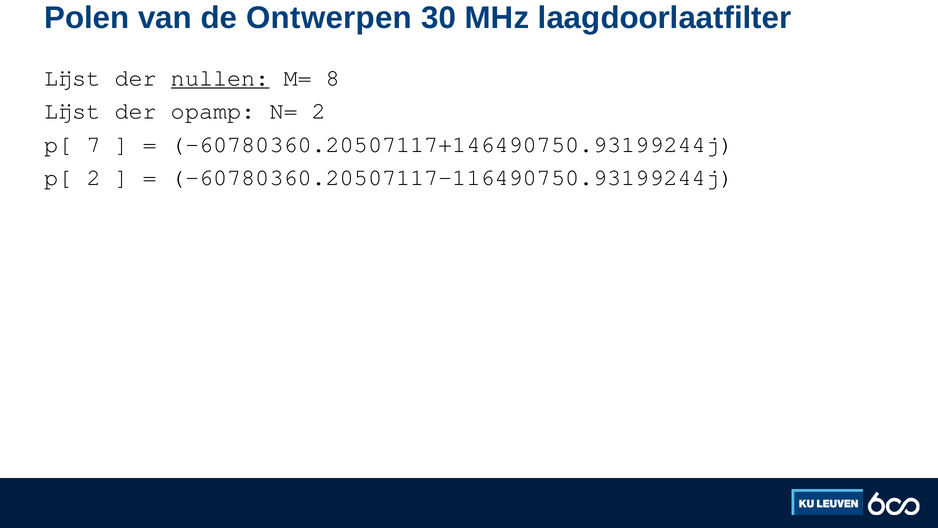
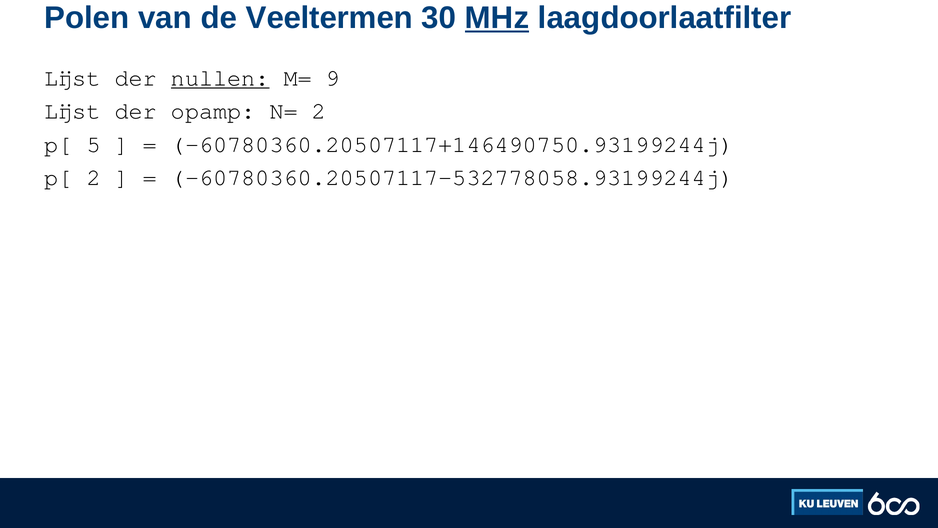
Ontwerpen: Ontwerpen -> Veeltermen (329, 18)
MHz underline: none -> present (497, 18)
8: 8 -> 9 (333, 78)
7: 7 -> 5 (94, 144)
-60780360.20507117-116490750.93199244j: -60780360.20507117-116490750.93199244j -> -60780360.20507117-532778058.93199244j (452, 178)
